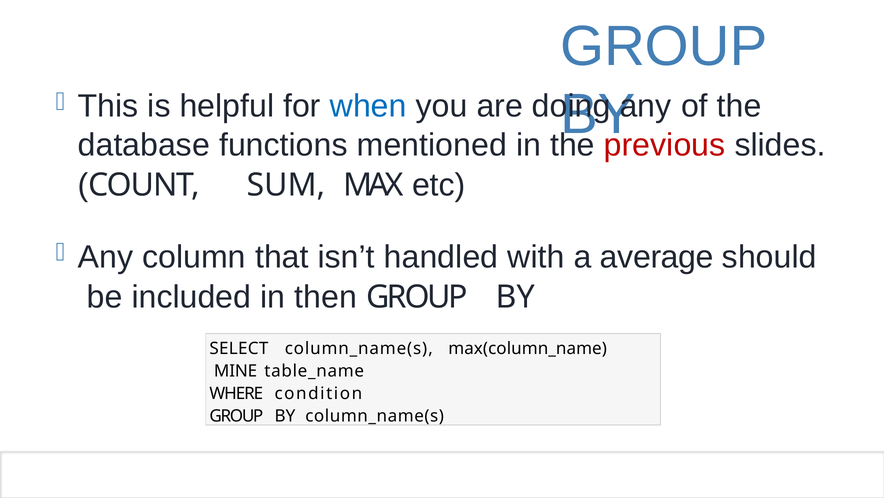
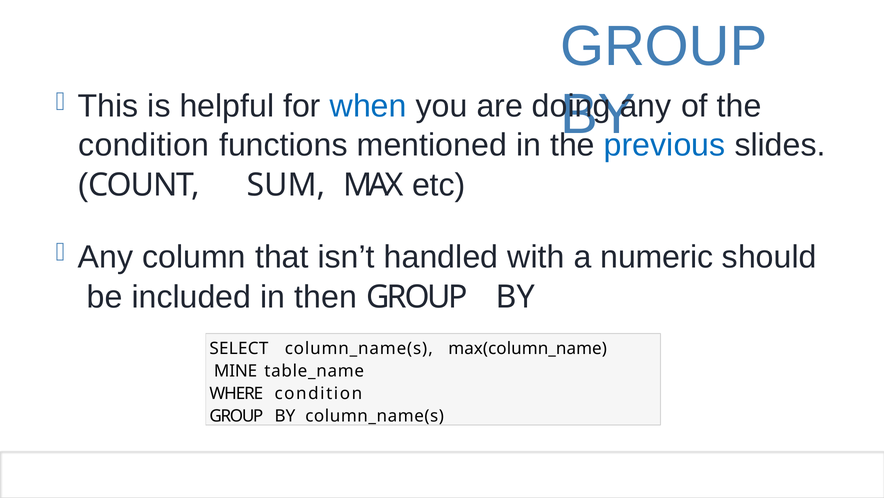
database: database -> condition (144, 145)
previous colour: red -> blue (665, 145)
average: average -> numeric (657, 257)
